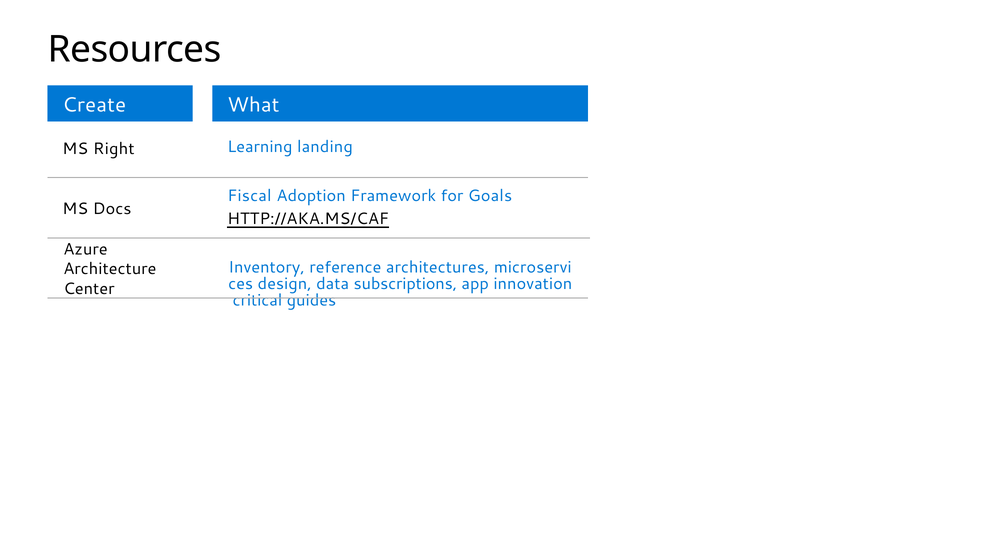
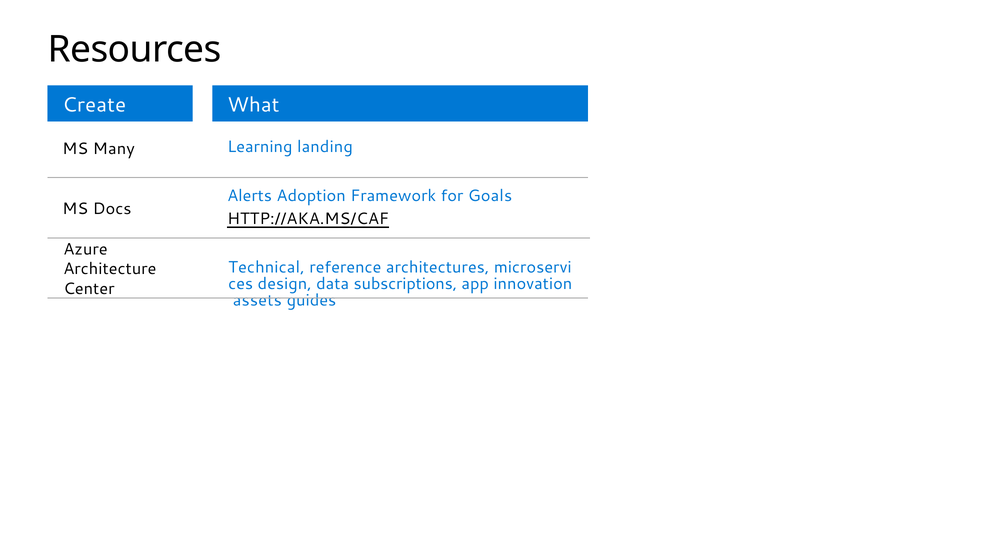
Right: Right -> Many (114, 149)
Fiscal: Fiscal -> Alerts (250, 196)
Inventory: Inventory -> Technical (266, 267)
critical: critical -> assets (257, 300)
